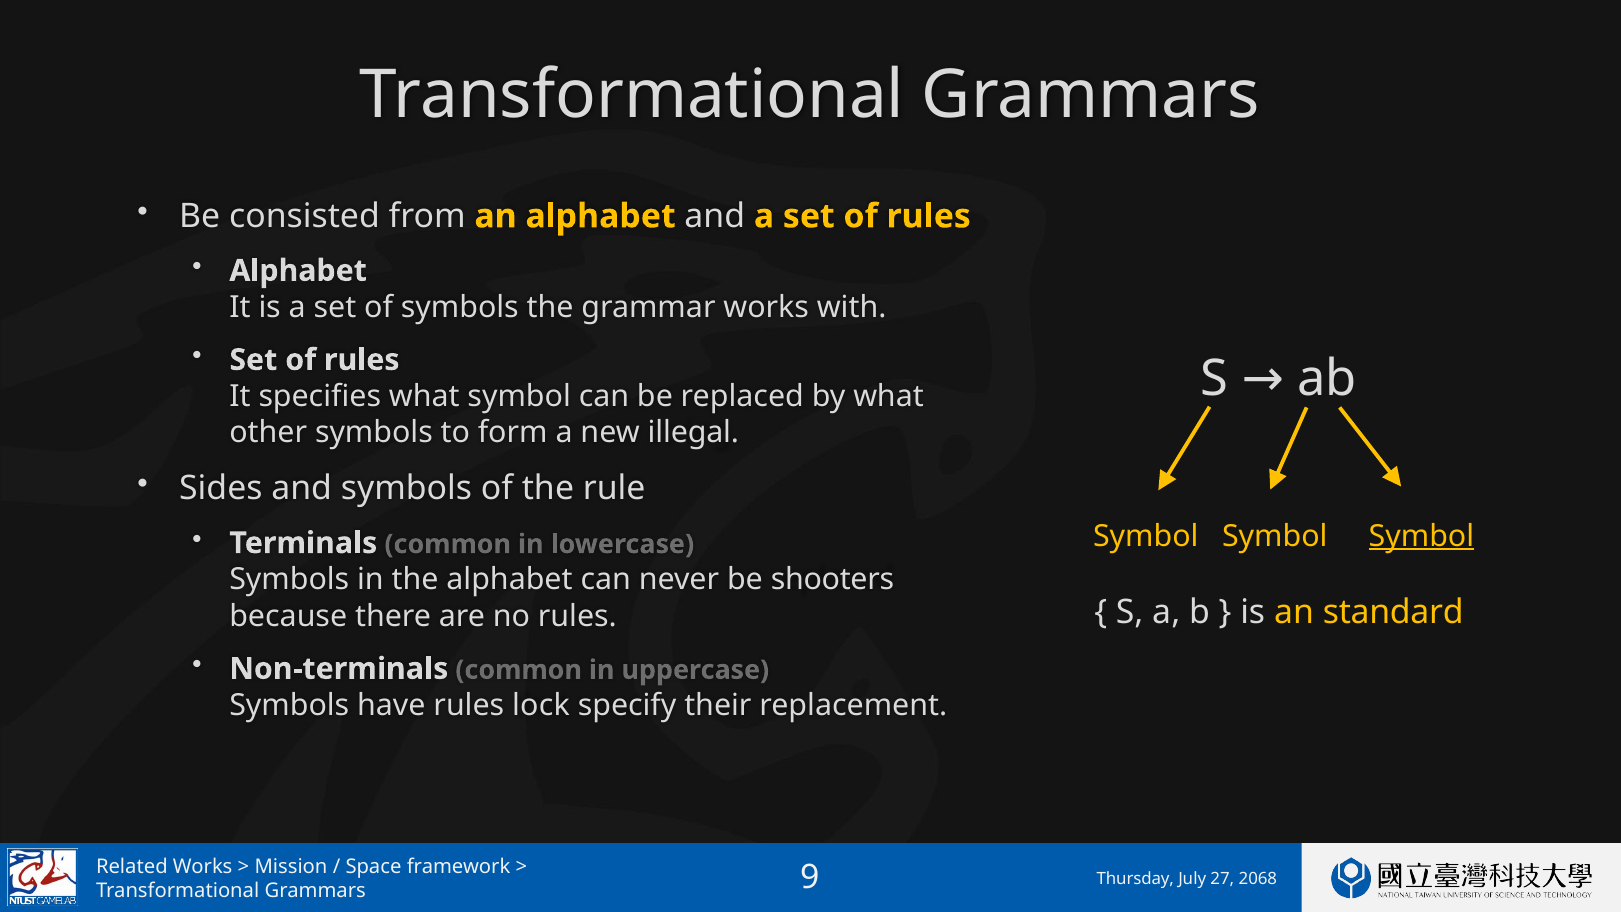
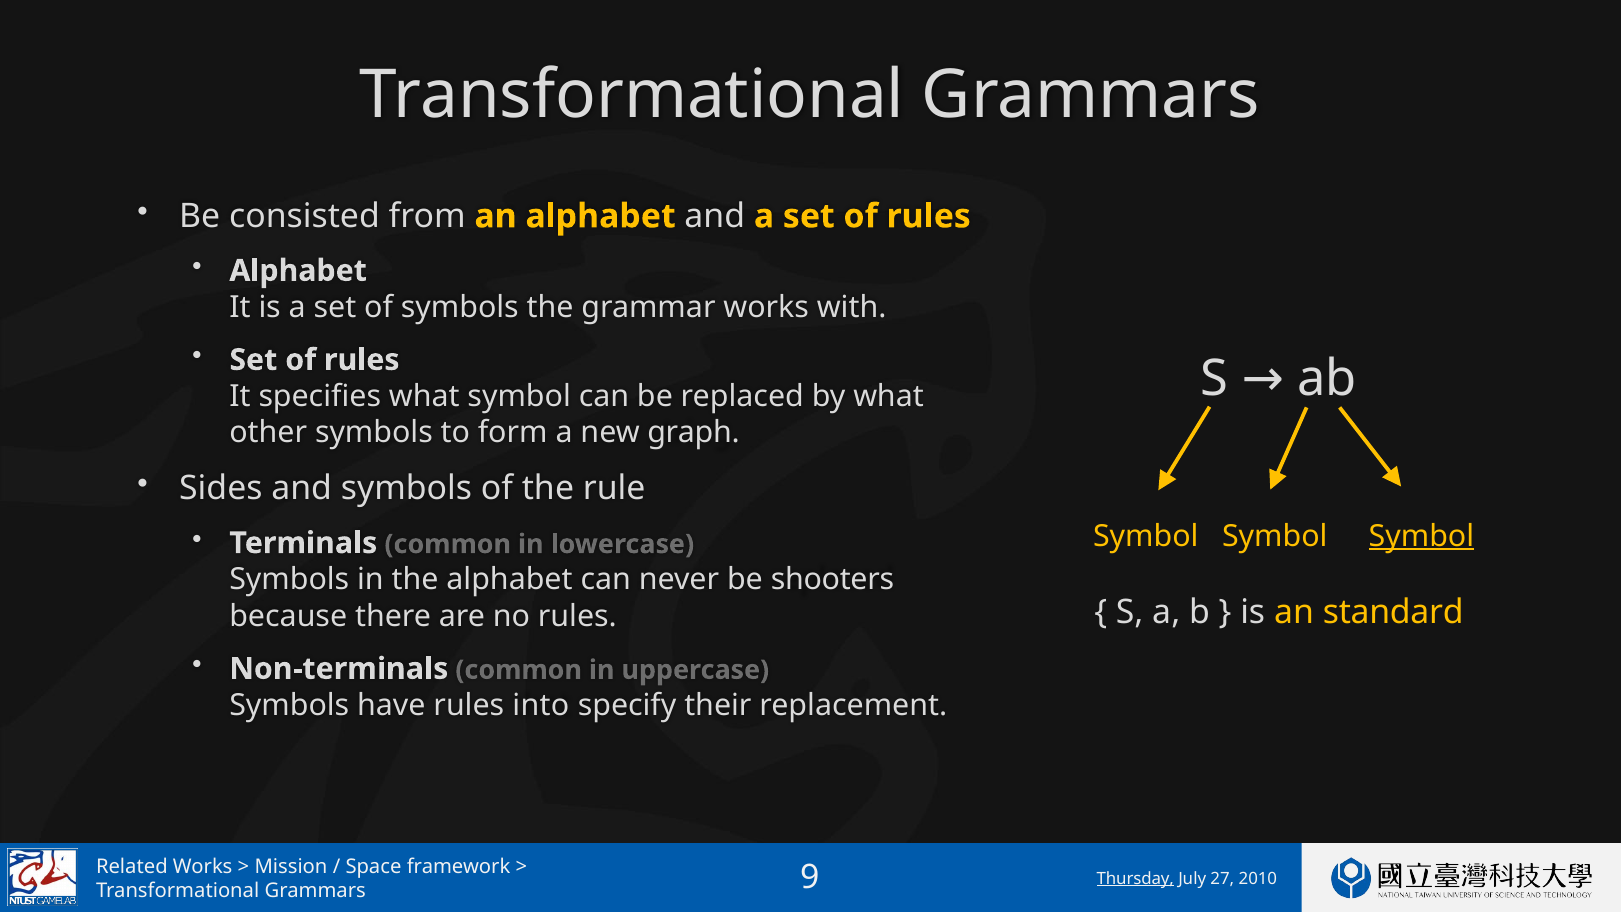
illegal: illegal -> graph (693, 433)
lock: lock -> into (541, 705)
Thursday underline: none -> present (1135, 879)
2068: 2068 -> 2010 (1258, 879)
